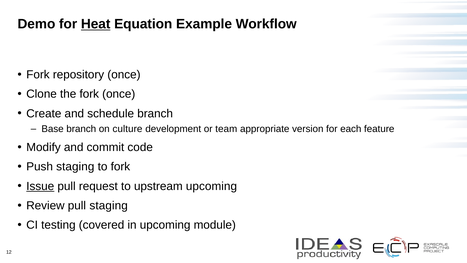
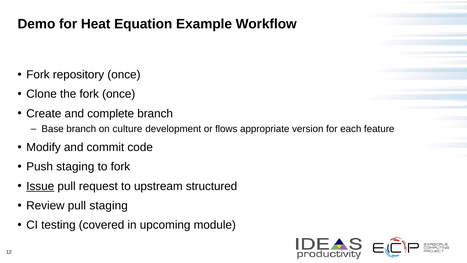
Heat underline: present -> none (96, 24)
schedule: schedule -> complete (111, 113)
team: team -> flows (226, 129)
upstream upcoming: upcoming -> structured (212, 186)
